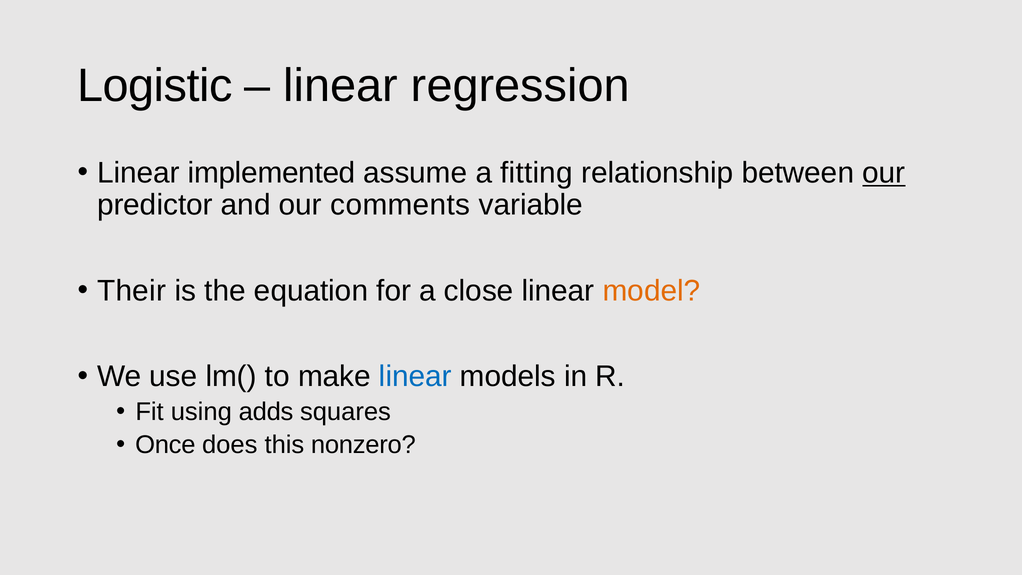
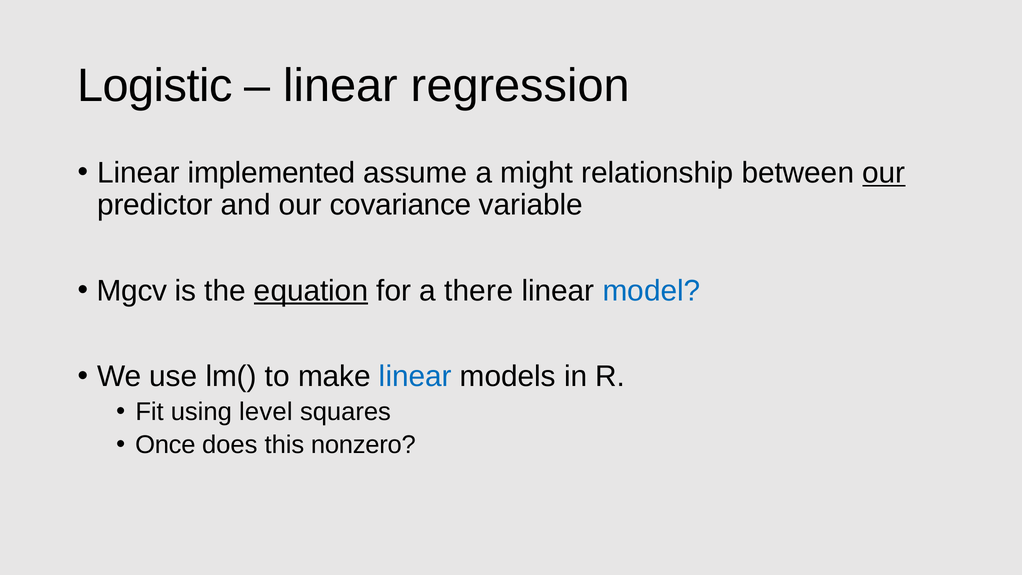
fitting: fitting -> might (537, 173)
comments: comments -> covariance (401, 205)
Their: Their -> Mgcv (132, 291)
equation underline: none -> present (311, 291)
close: close -> there (479, 291)
model colour: orange -> blue (651, 291)
adds: adds -> level (266, 412)
